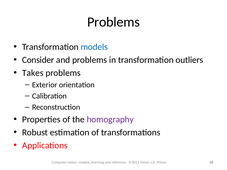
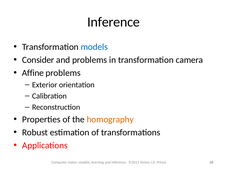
Problems: Problems -> Inference (114, 22)
outliers: outliers -> camera (189, 60)
Takes: Takes -> Affine (33, 73)
homography colour: purple -> orange (110, 120)
